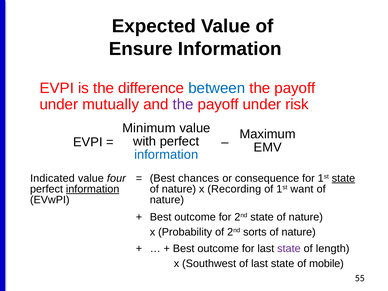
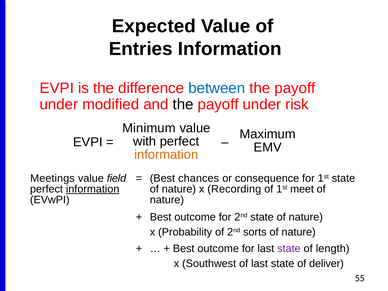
Ensure: Ensure -> Entries (141, 49)
mutually: mutually -> modified (111, 104)
the colour: purple -> black (183, 104)
information colour: blue -> orange (166, 155)
Indicated: Indicated -> Meetings (52, 178)
four: four -> field (116, 178)
state underline: present -> none (343, 178)
want: want -> meet (302, 189)
mobile: mobile -> deliver (326, 264)
